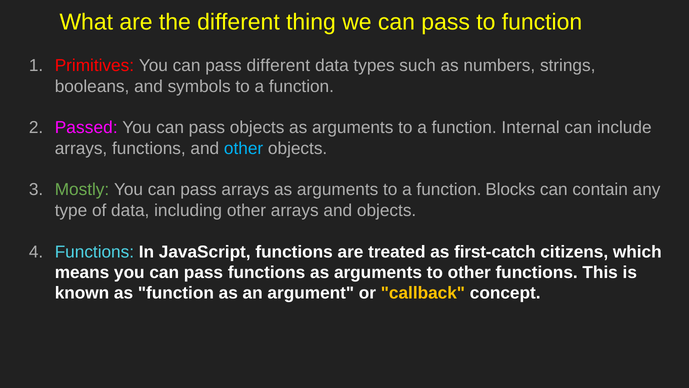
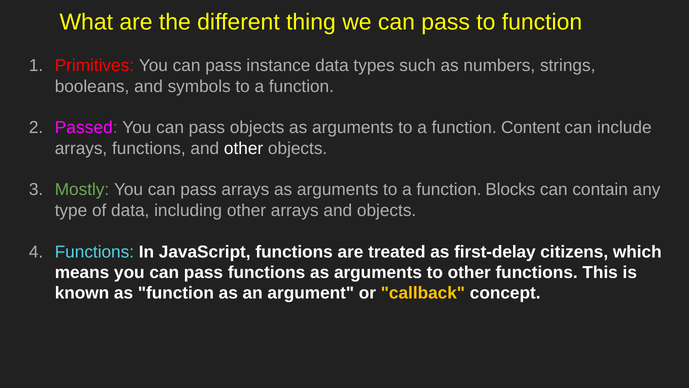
pass different: different -> instance (278, 66)
Internal: Internal -> Content (531, 128)
other colour: light blue -> white (244, 148)
first-catch: first-catch -> first-delay (495, 252)
